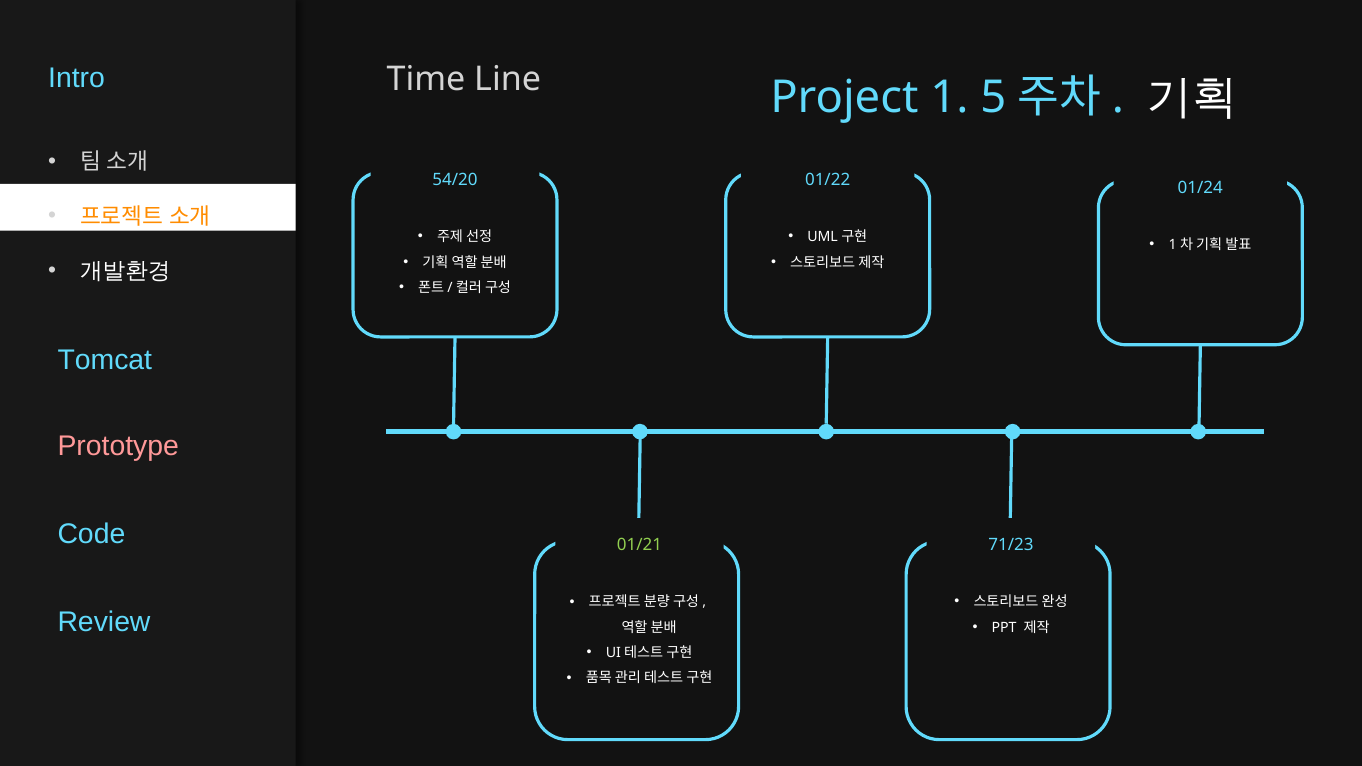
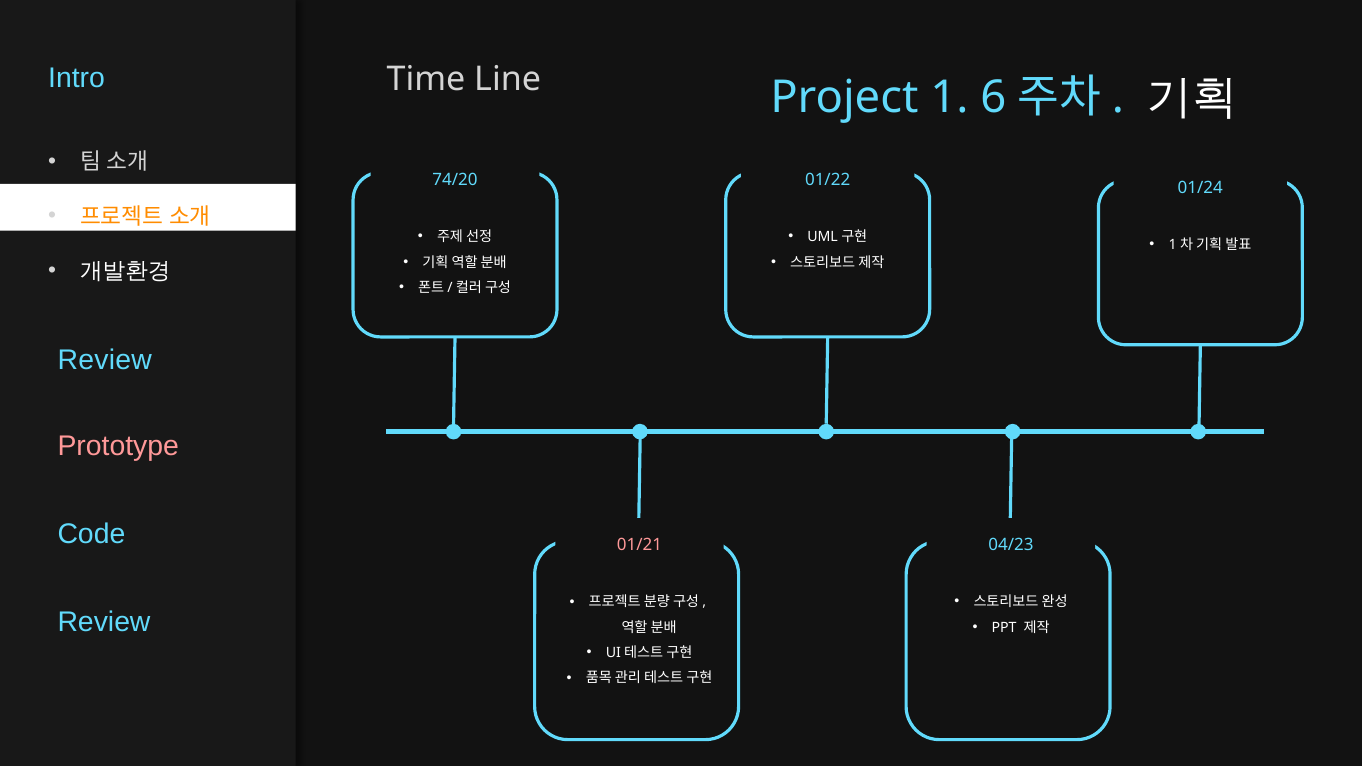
5: 5 -> 6 (993, 97)
54/20: 54/20 -> 74/20 (455, 180)
Tomcat: Tomcat -> Review (105, 360)
01/21 colour: light green -> pink (639, 545)
71/23: 71/23 -> 04/23 (1011, 545)
